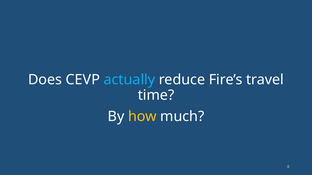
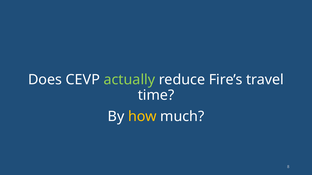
actually colour: light blue -> light green (129, 80)
